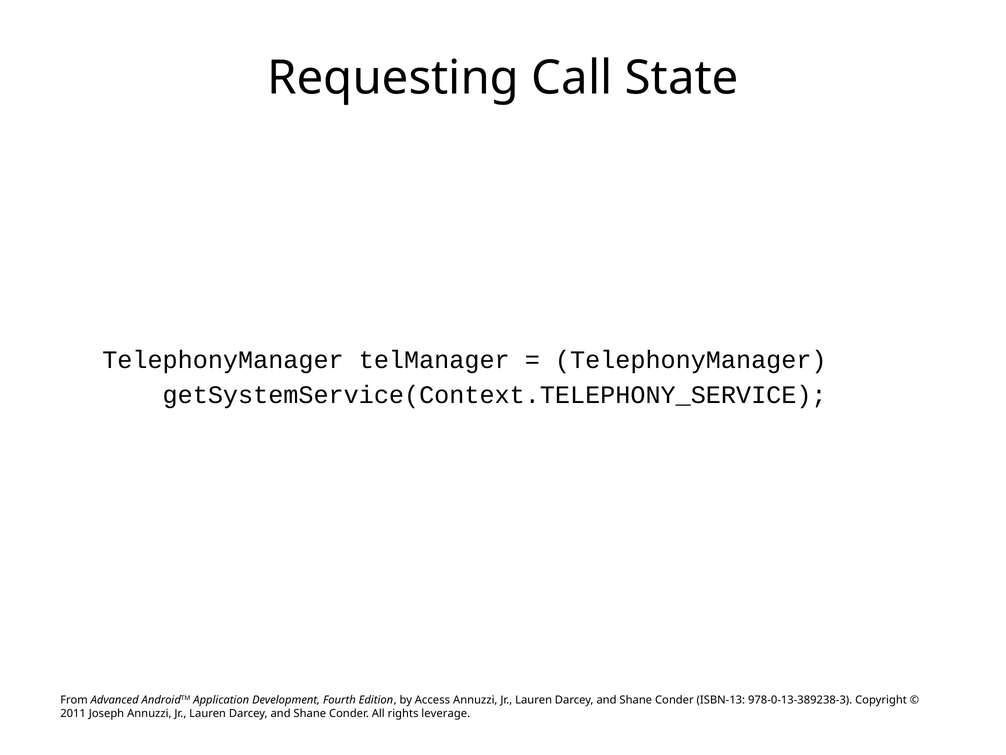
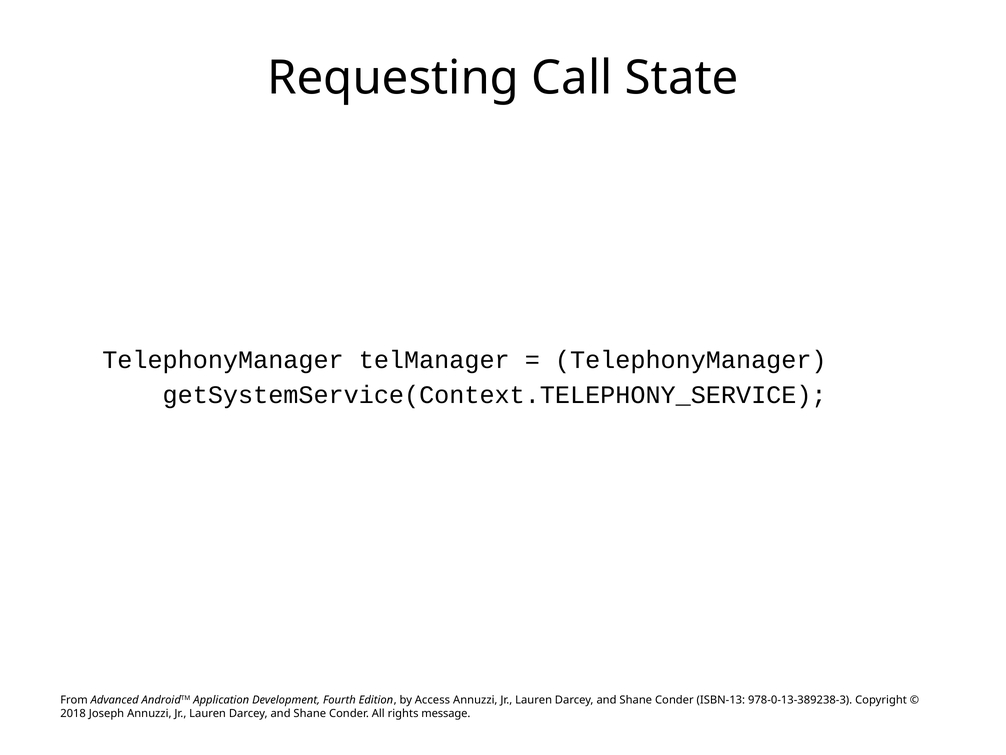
2011: 2011 -> 2018 (73, 713)
leverage: leverage -> message (446, 713)
